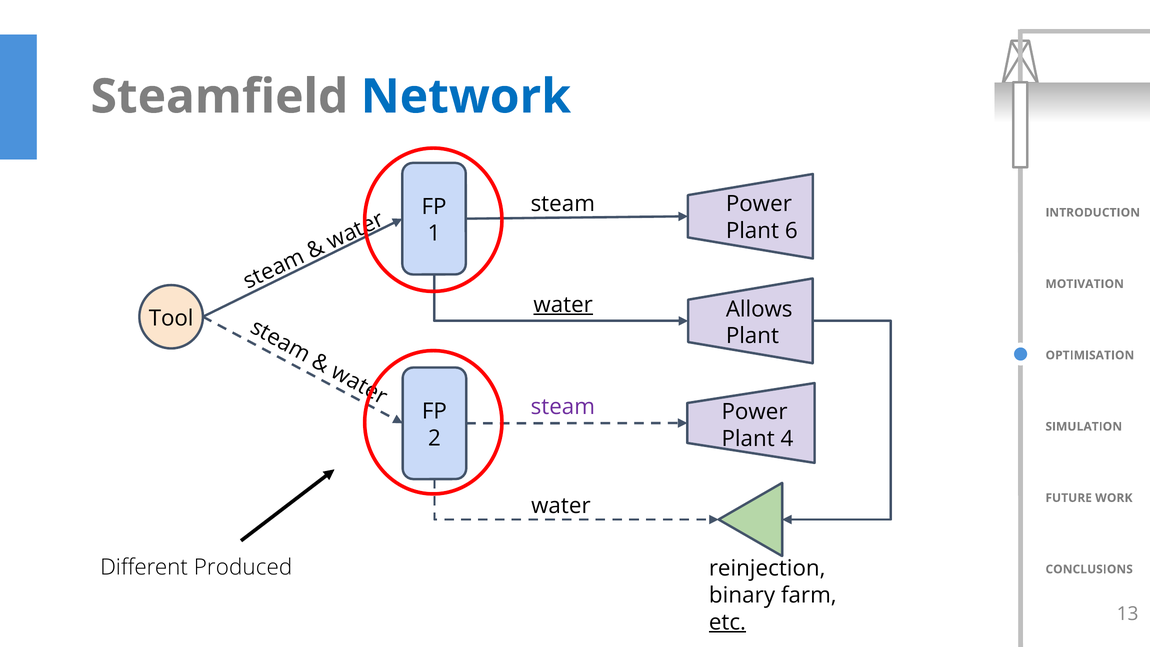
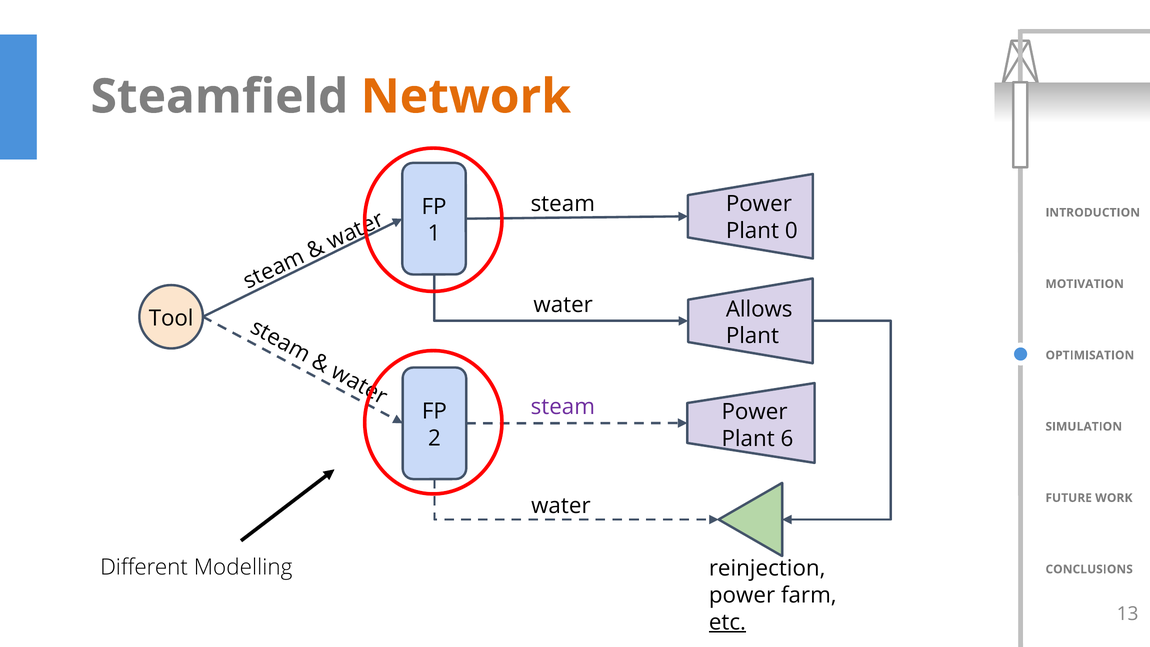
Network colour: blue -> orange (466, 97)
6: 6 -> 0 (791, 231)
water underline: present -> none (563, 305)
4: 4 -> 6 (787, 439)
Produced: Produced -> Modelling (243, 567)
binary: binary -> power (742, 595)
